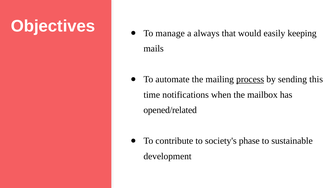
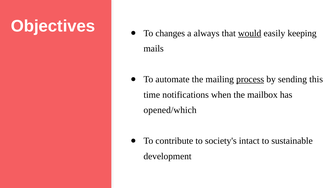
manage: manage -> changes (170, 33)
would underline: none -> present (250, 33)
opened/related: opened/related -> opened/which (170, 110)
phase: phase -> intact (249, 141)
